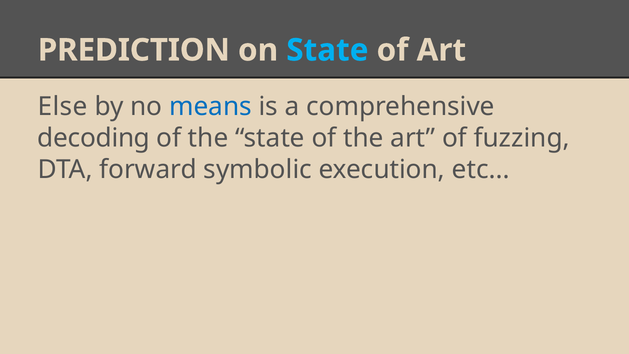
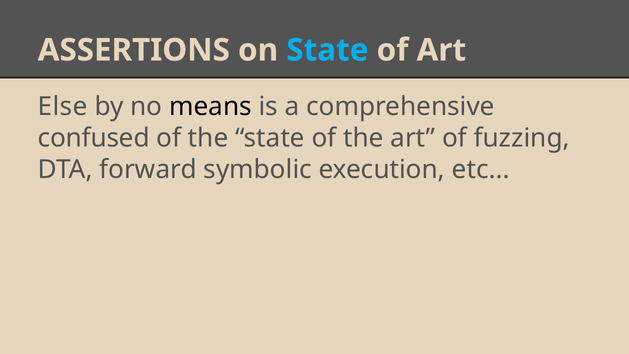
PREDICTION: PREDICTION -> ASSERTIONS (134, 50)
means colour: blue -> black (210, 106)
decoding: decoding -> confused (94, 138)
